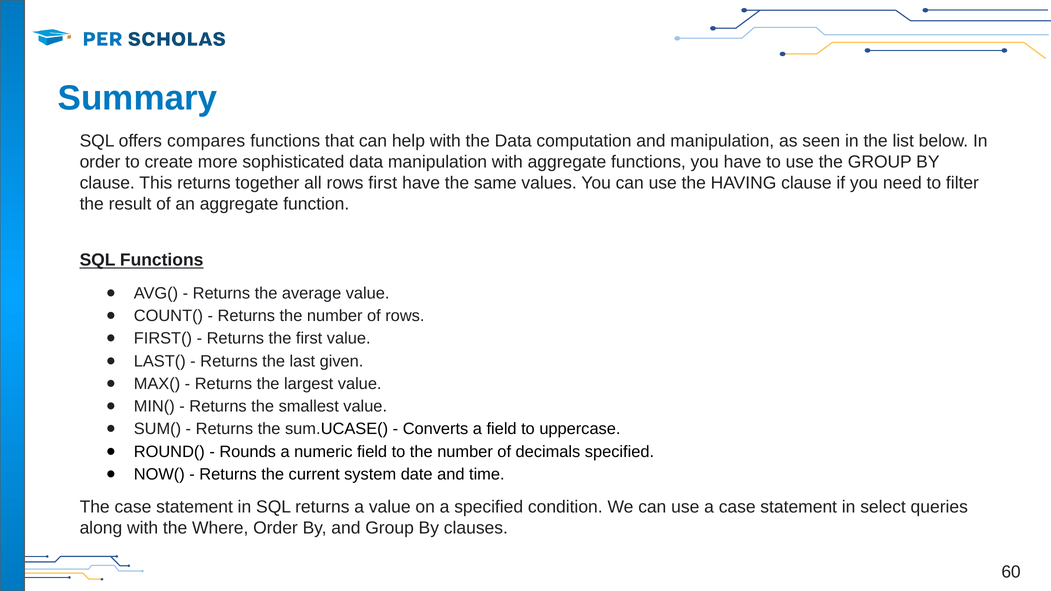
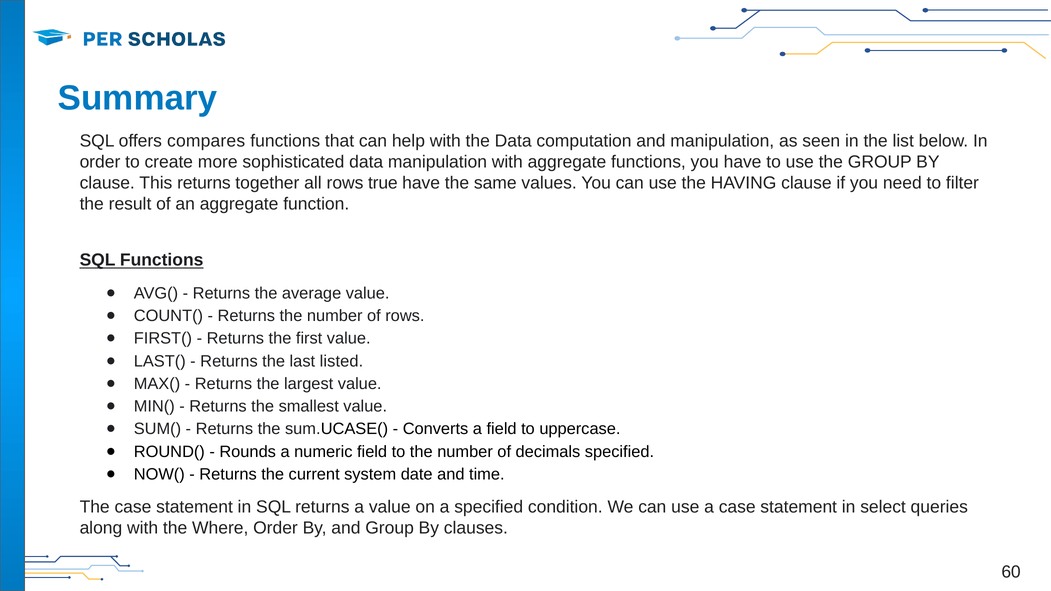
rows first: first -> true (383, 183)
given: given -> listed (341, 361)
